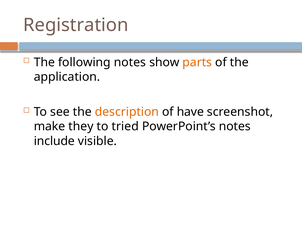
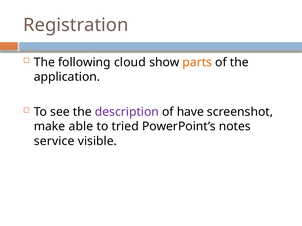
following notes: notes -> cloud (130, 62)
description colour: orange -> purple (127, 112)
they: they -> able (81, 127)
include: include -> service (54, 141)
